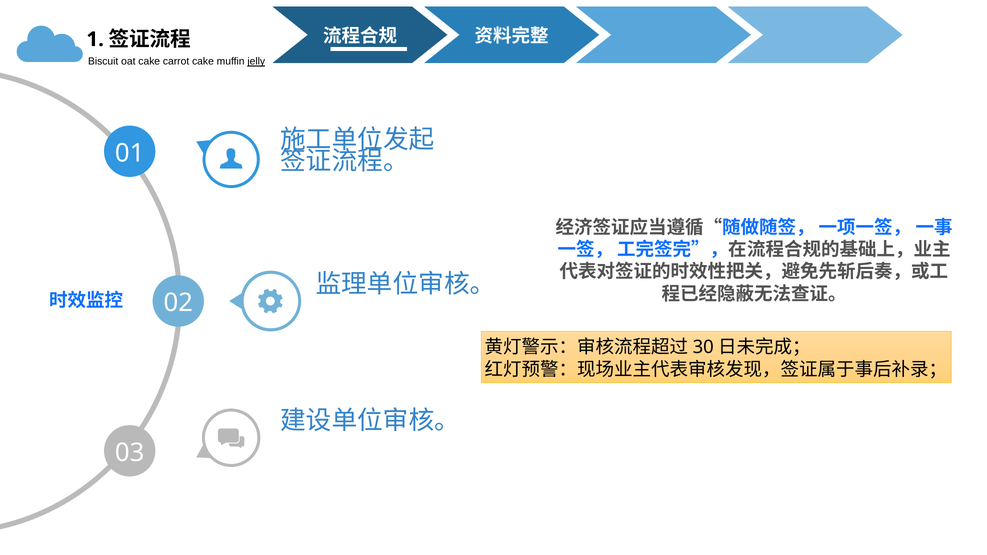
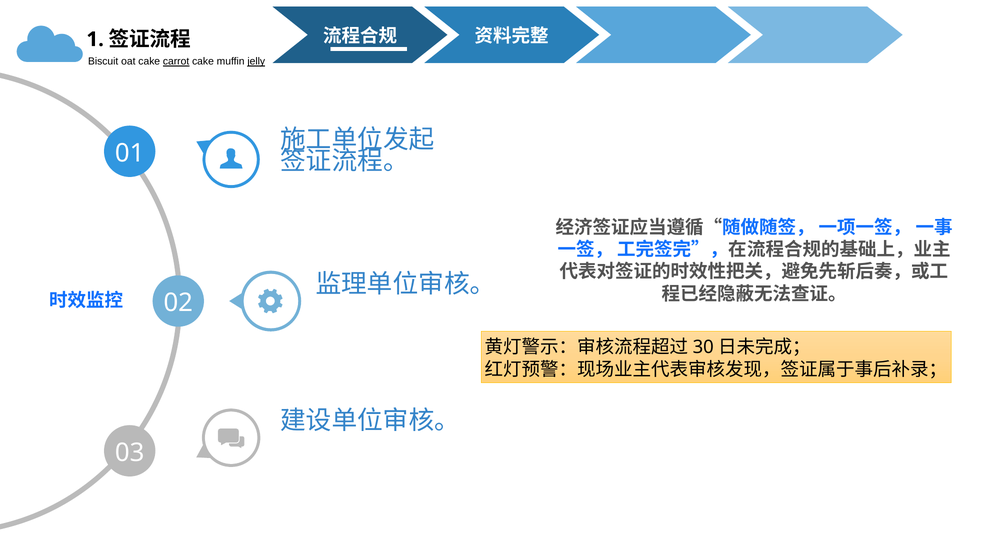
carrot underline: none -> present (176, 62)
